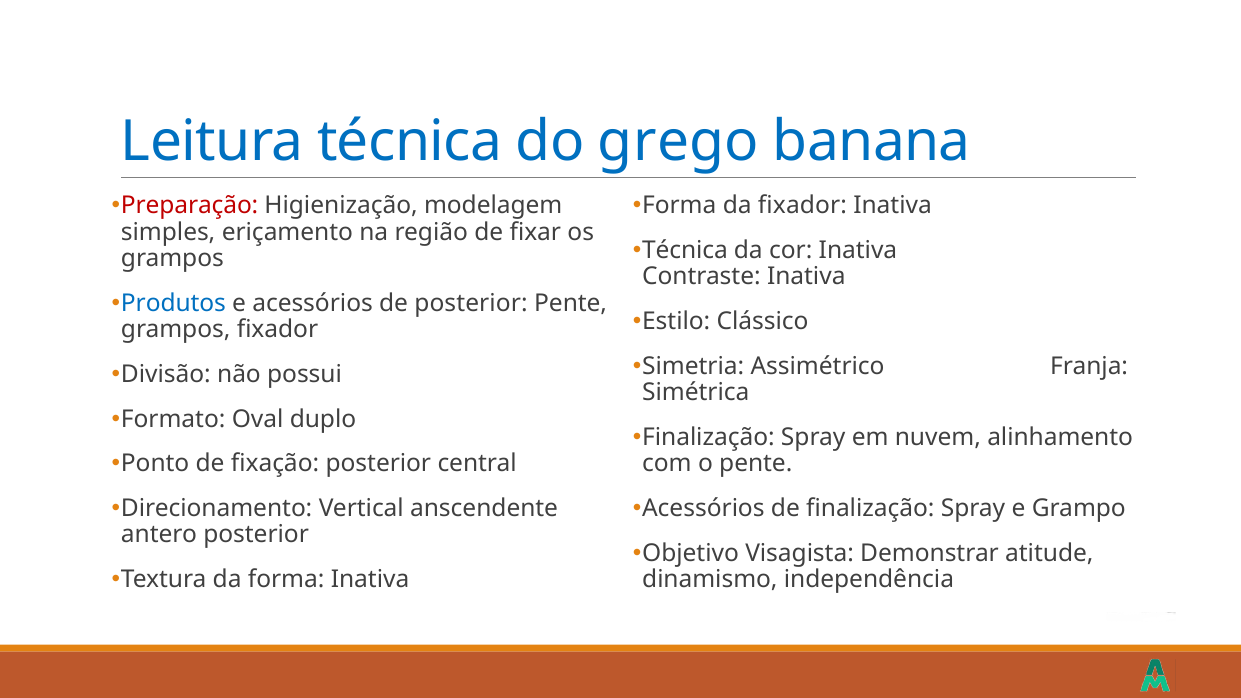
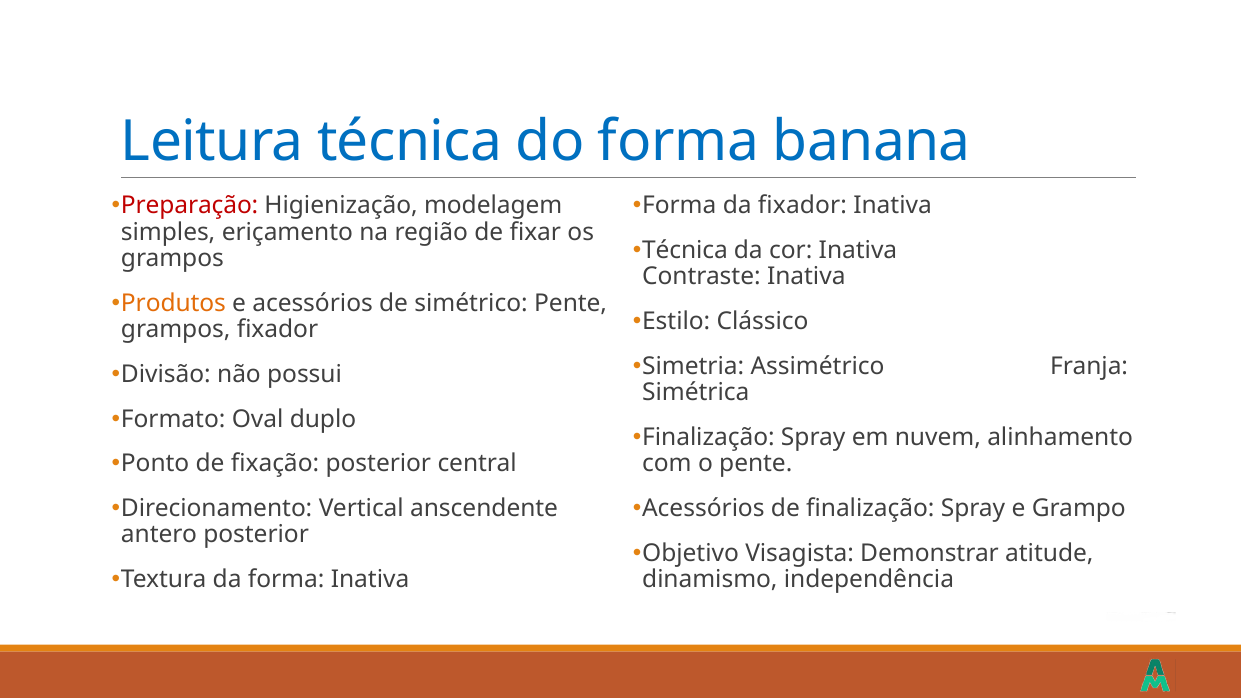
do grego: grego -> forma (679, 142)
Produtos colour: blue -> orange (173, 303)
de posterior: posterior -> simétrico (471, 303)
